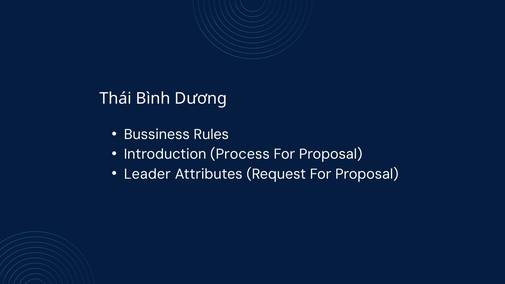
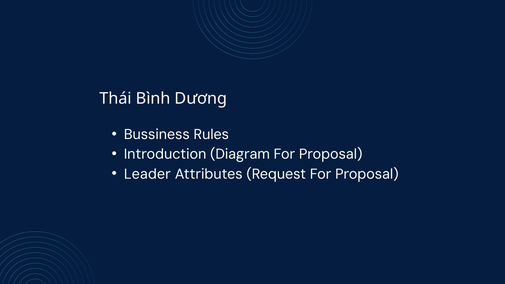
Process: Process -> Diagram (240, 154)
